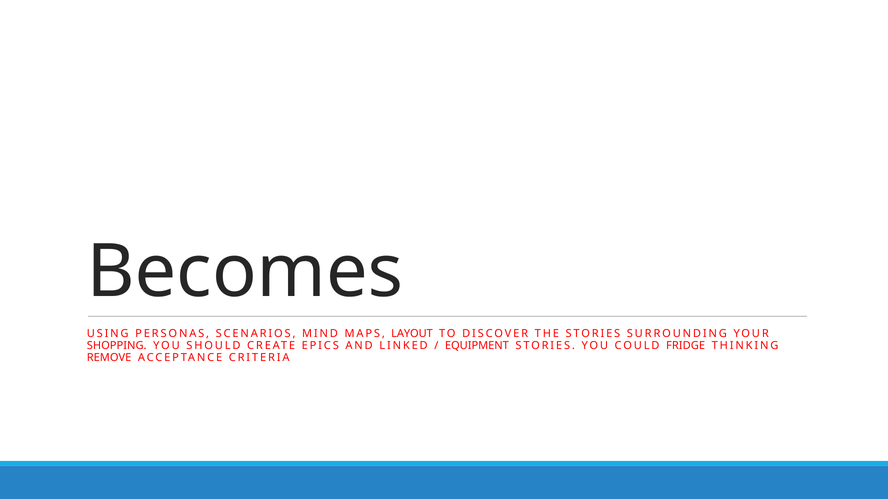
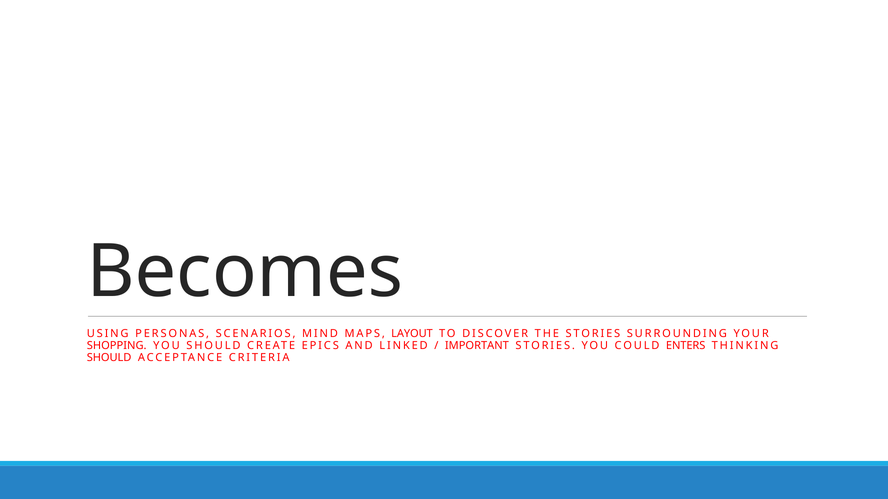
EQUIPMENT: EQUIPMENT -> IMPORTANT (477, 346)
FRIDGE: FRIDGE -> ENTERS (686, 346)
REMOVE: REMOVE -> SHOULD (109, 358)
